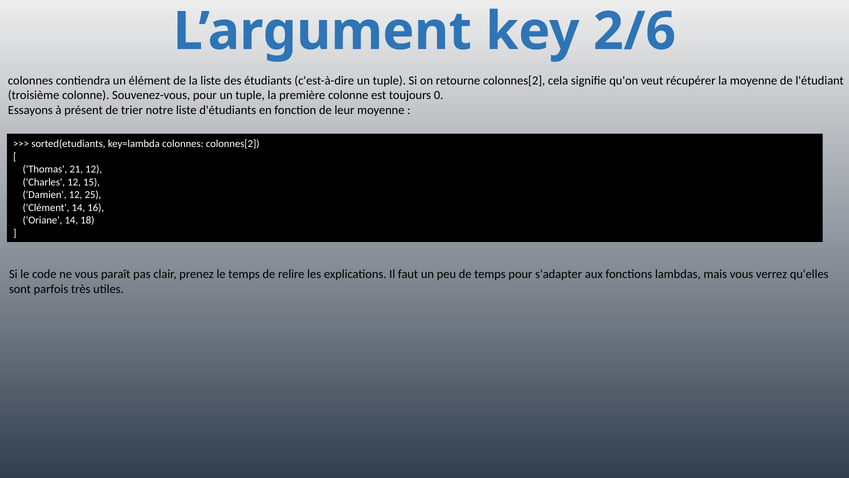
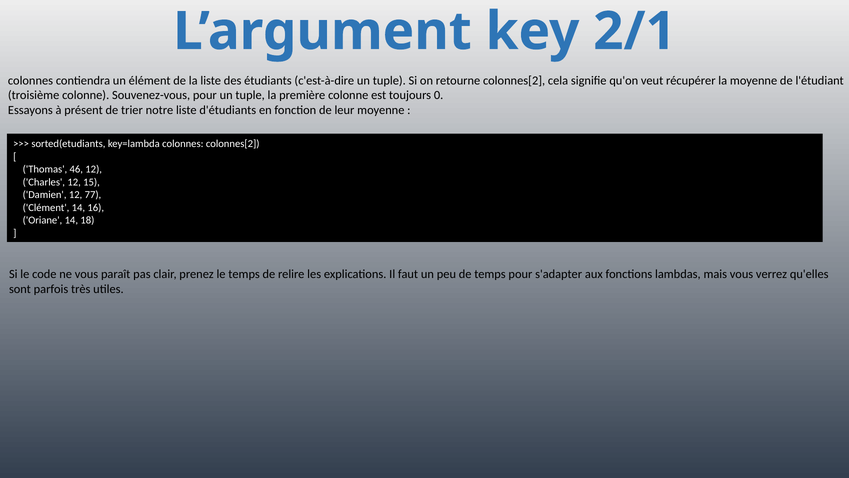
2/6: 2/6 -> 2/1 (635, 31)
21: 21 -> 46 (76, 169)
25: 25 -> 77 (93, 195)
